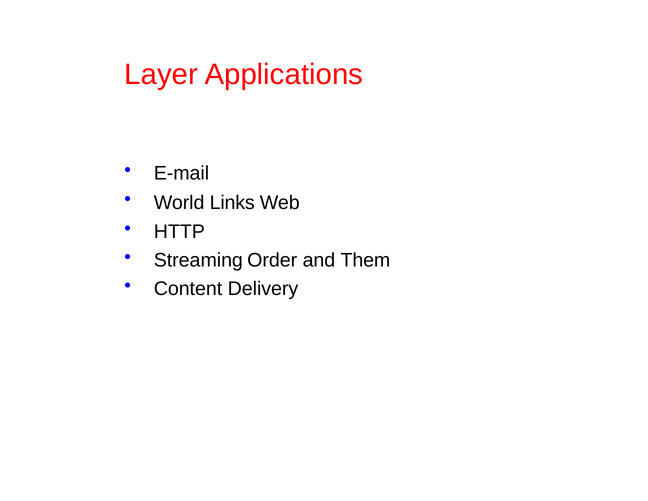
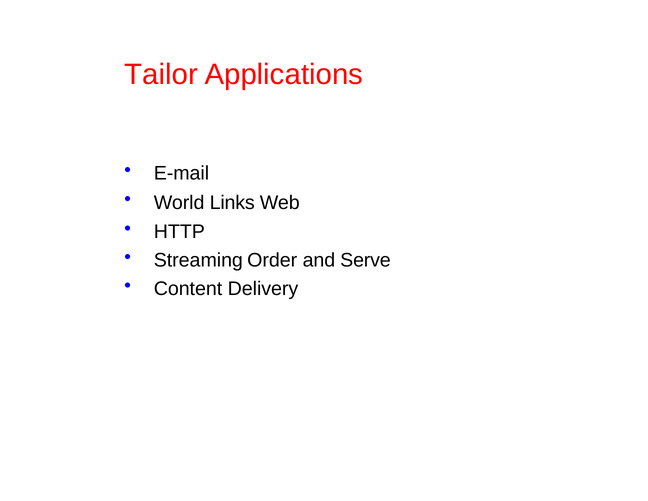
Layer: Layer -> Tailor (161, 75)
Them: Them -> Serve (365, 260)
